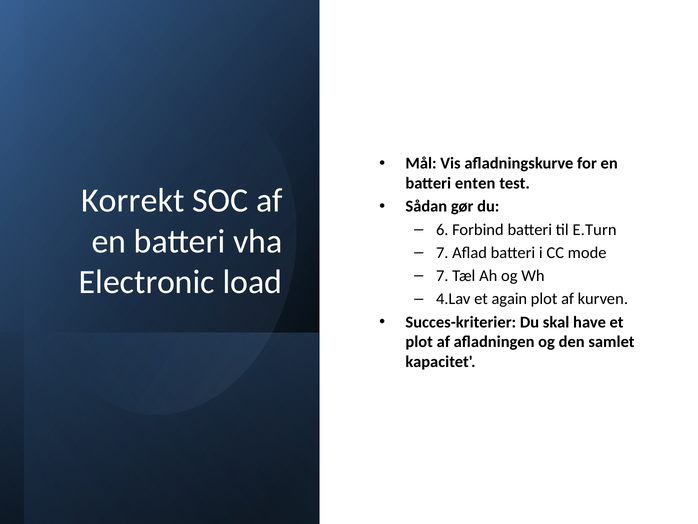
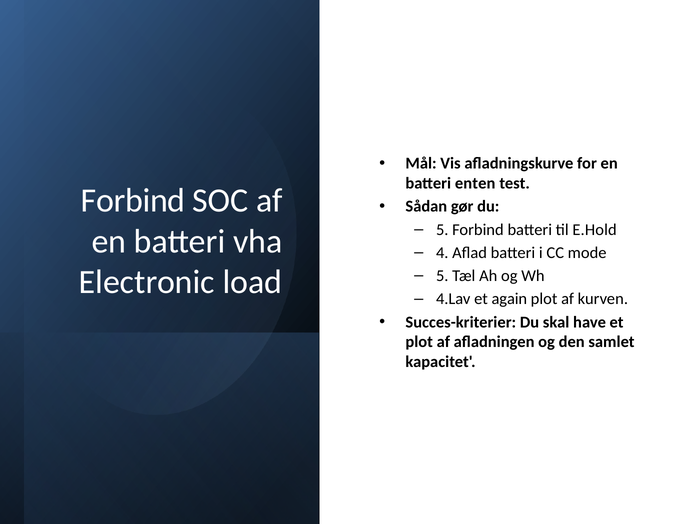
Korrekt: Korrekt -> Forbind (133, 200)
6: 6 -> 5 (442, 229)
E.Turn: E.Turn -> E.Hold (595, 229)
7: 7 -> 4 (442, 252)
7: 7 -> 5 (442, 276)
